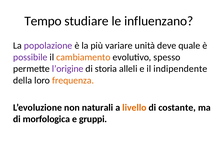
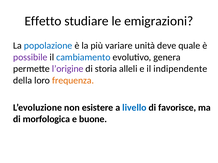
Tempo: Tempo -> Effetto (43, 21)
influenzano: influenzano -> emigrazioni (159, 21)
popolazione colour: purple -> blue (48, 46)
cambiamento colour: orange -> blue (83, 57)
spesso: spesso -> genera (167, 57)
naturali: naturali -> esistere (98, 108)
livello colour: orange -> blue (134, 108)
costante: costante -> favorisce (177, 108)
gruppi: gruppi -> buone (93, 119)
